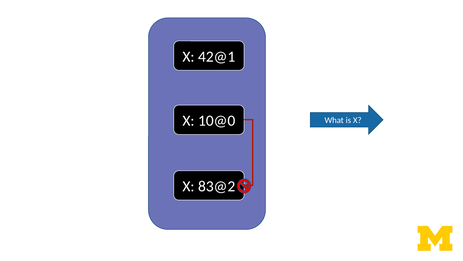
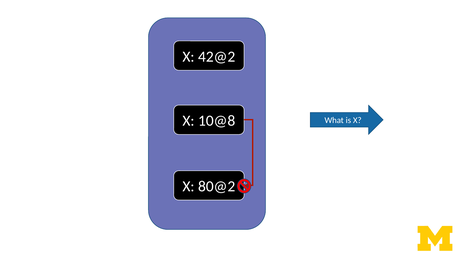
42@1: 42@1 -> 42@2 (217, 57)
10@0: 10@0 -> 10@8 (217, 121)
83@2: 83@2 -> 80@2 (217, 186)
